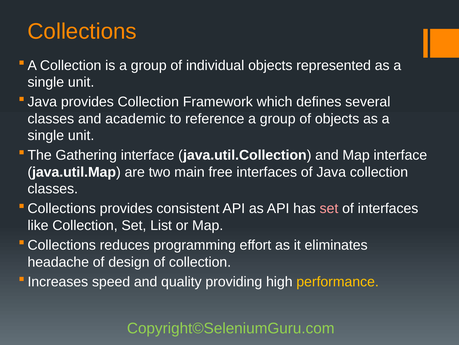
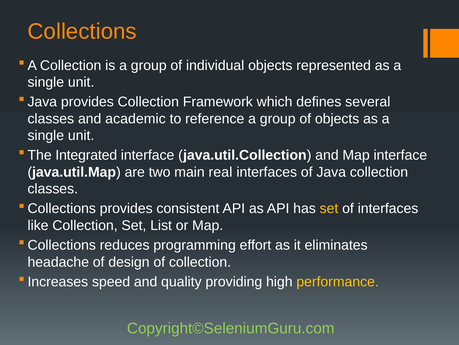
Gathering: Gathering -> Integrated (86, 155)
free: free -> real (220, 172)
set colour: pink -> yellow (329, 208)
